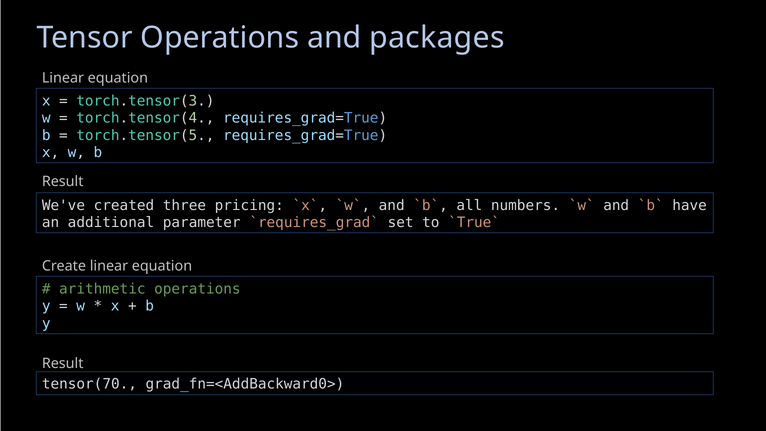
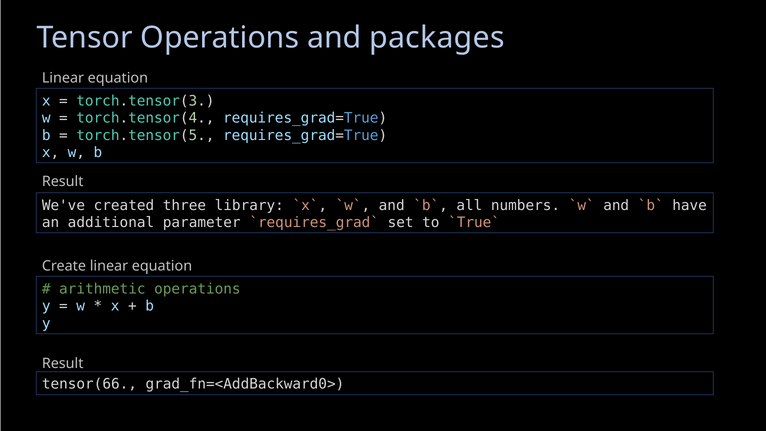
pricing: pricing -> library (249, 205)
tensor(70: tensor(70 -> tensor(66 (89, 384)
